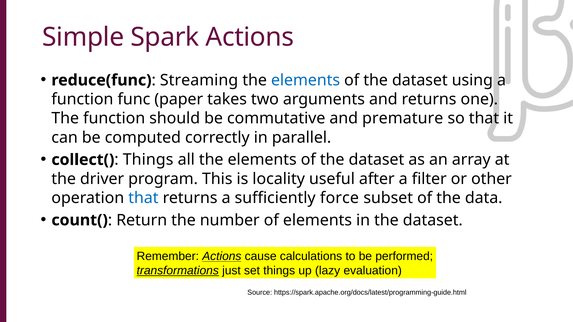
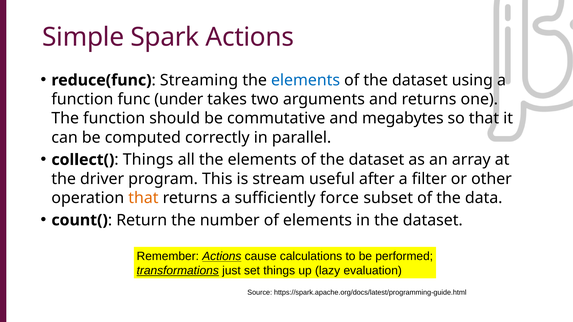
paper: paper -> under (179, 99)
premature: premature -> megabytes (403, 118)
locality: locality -> stream (279, 179)
that colour: blue -> orange (143, 198)
